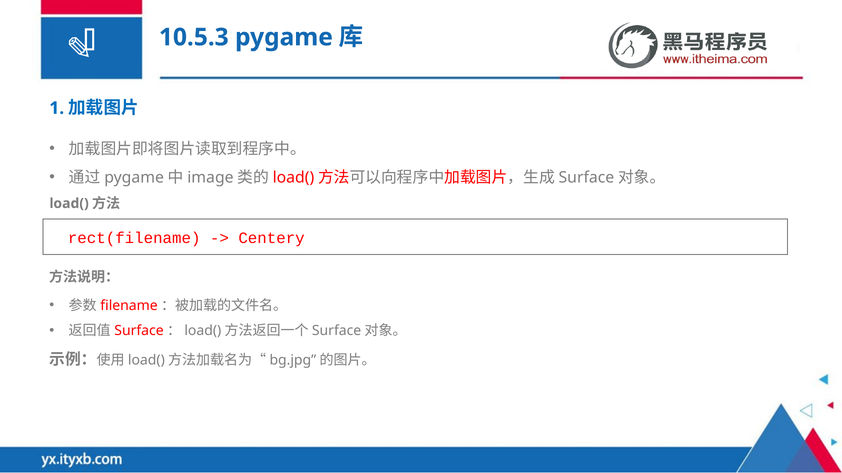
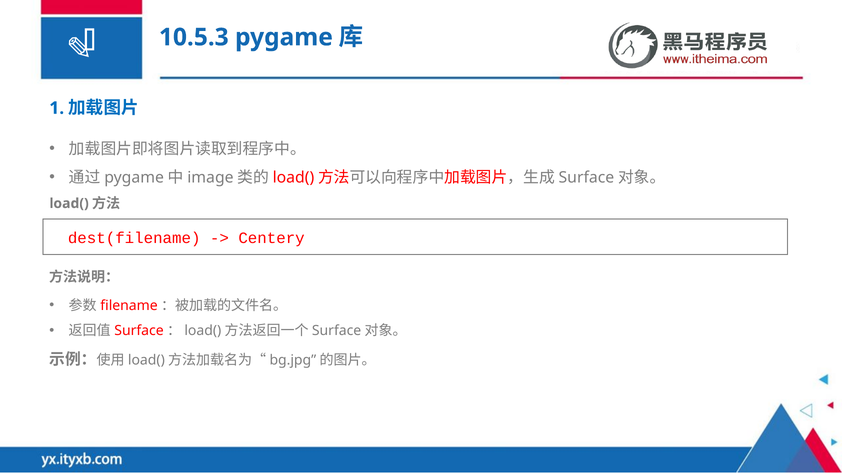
rect(filename: rect(filename -> dest(filename (134, 238)
